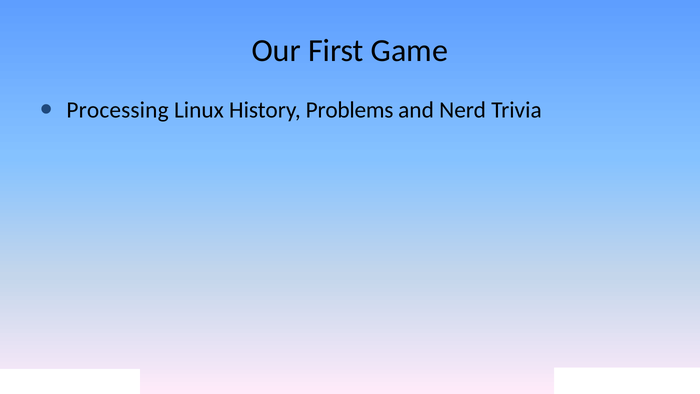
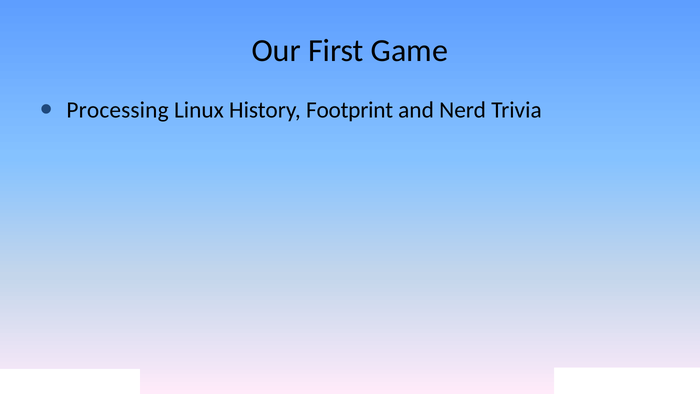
Problems: Problems -> Footprint (350, 110)
